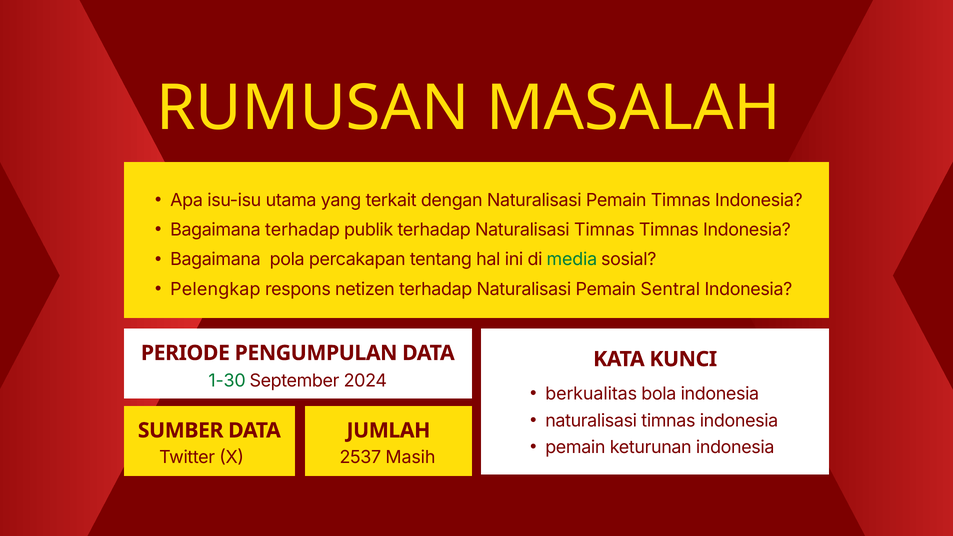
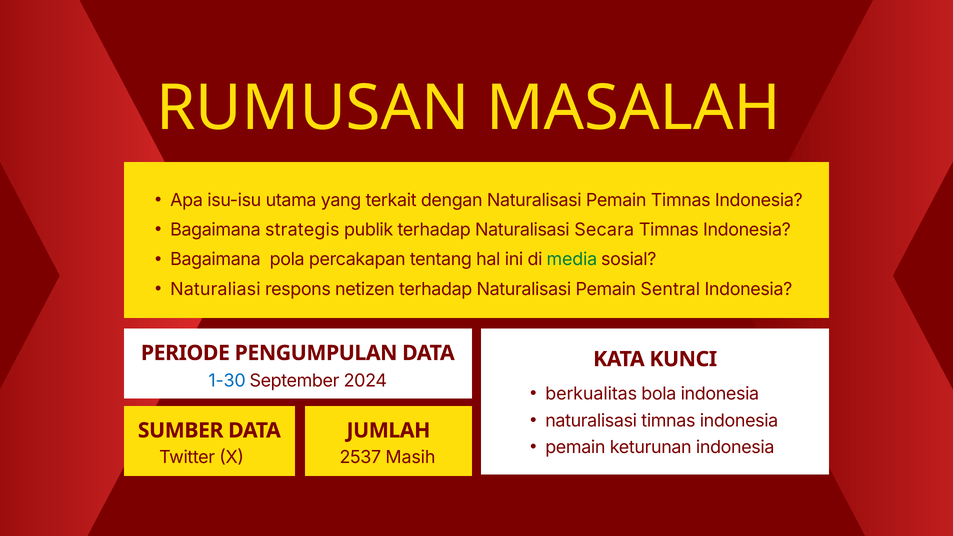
Bagaimana terhadap: terhadap -> strategis (302, 230)
terhadap Naturalisasi Timnas: Timnas -> Secara (604, 230)
Pelengkap: Pelengkap -> Naturaliasi (215, 289)
1-30 colour: green -> blue (227, 381)
